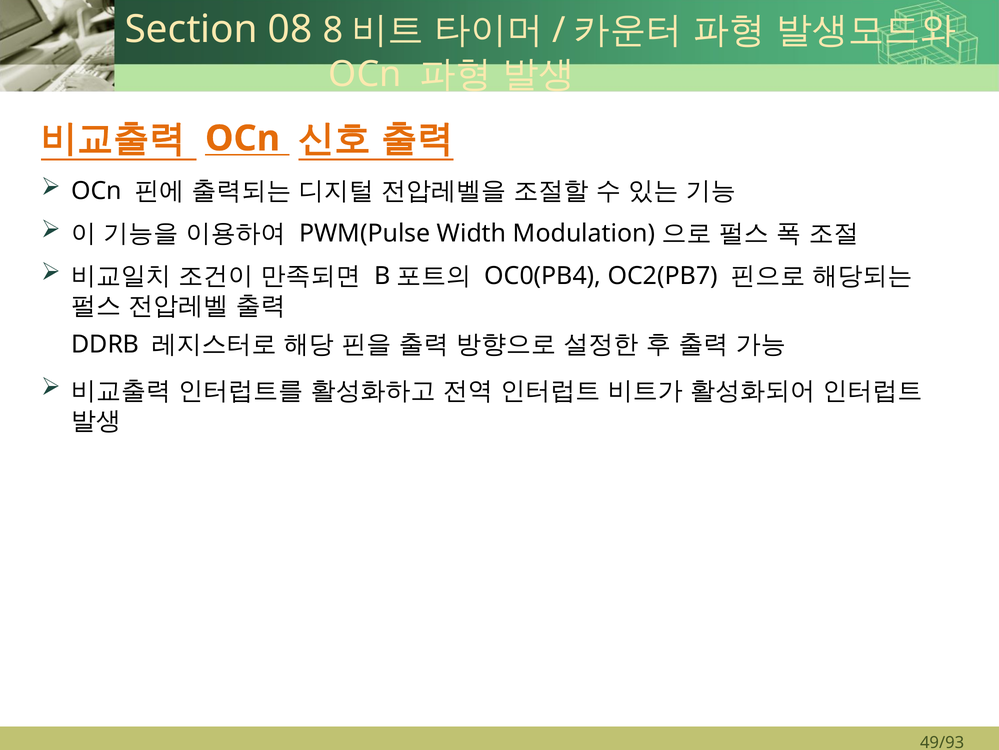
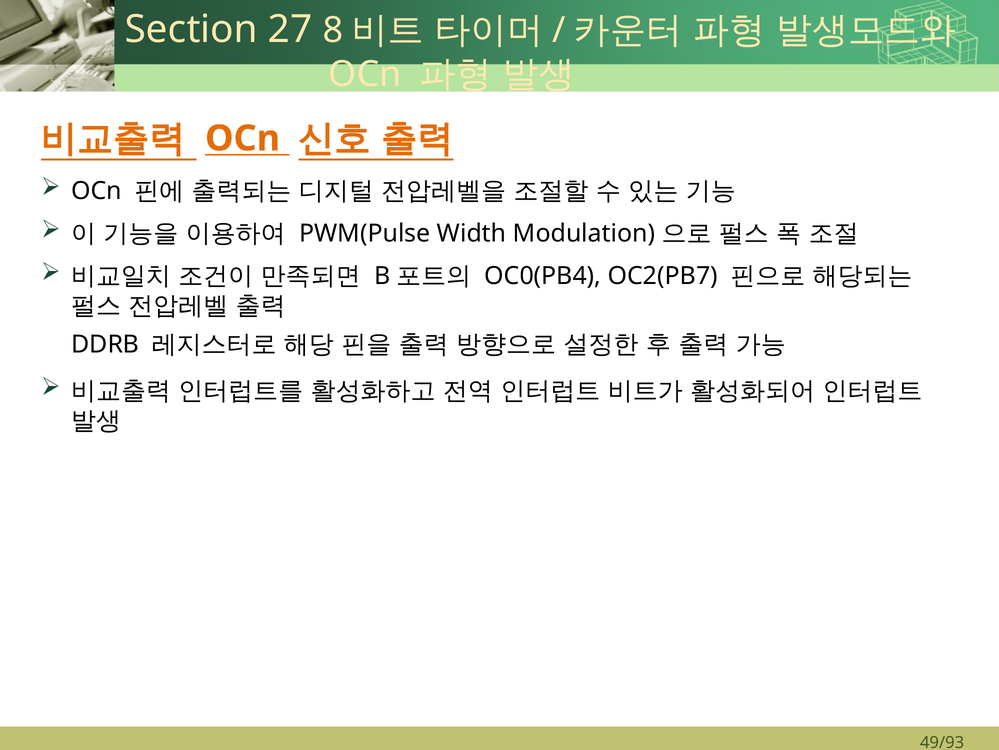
08: 08 -> 27 (290, 29)
